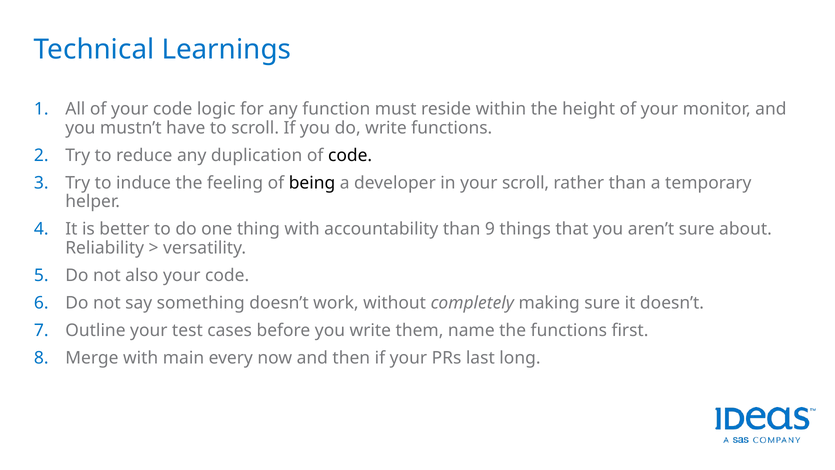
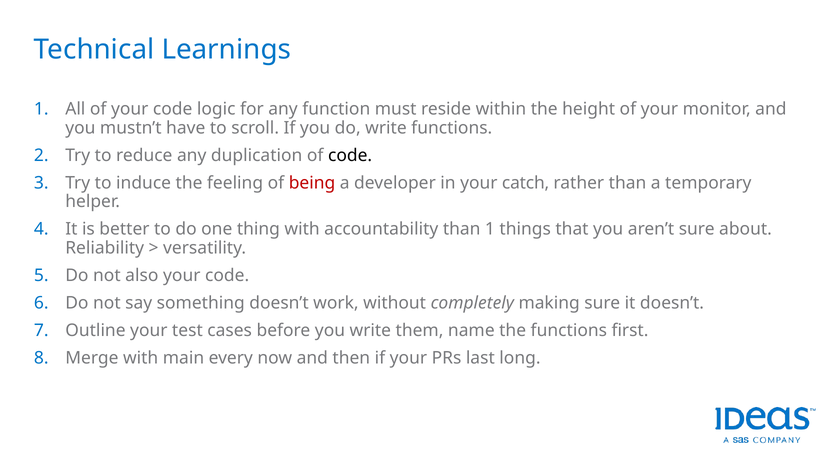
being colour: black -> red (312, 183)
your scroll: scroll -> catch (526, 183)
than 9: 9 -> 1 (490, 229)
